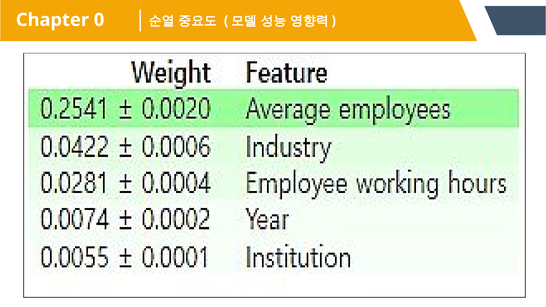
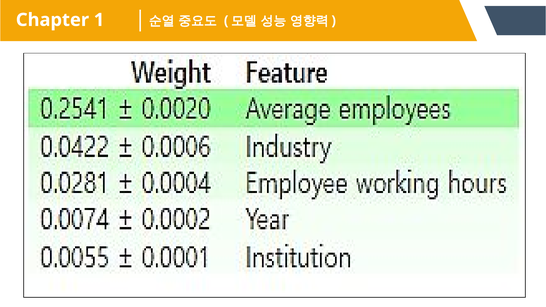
0: 0 -> 1 (99, 20)
